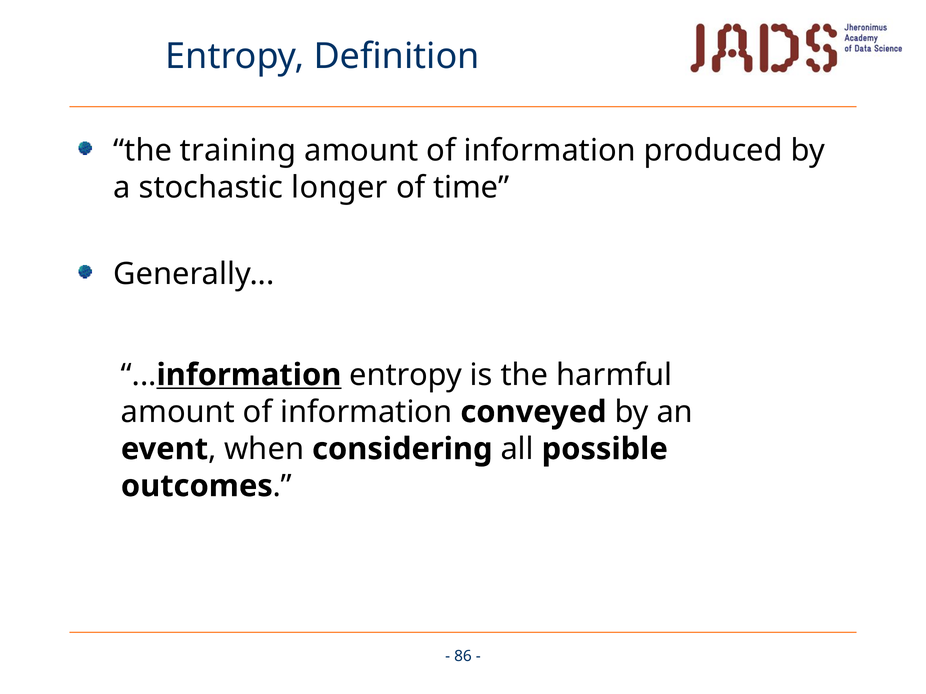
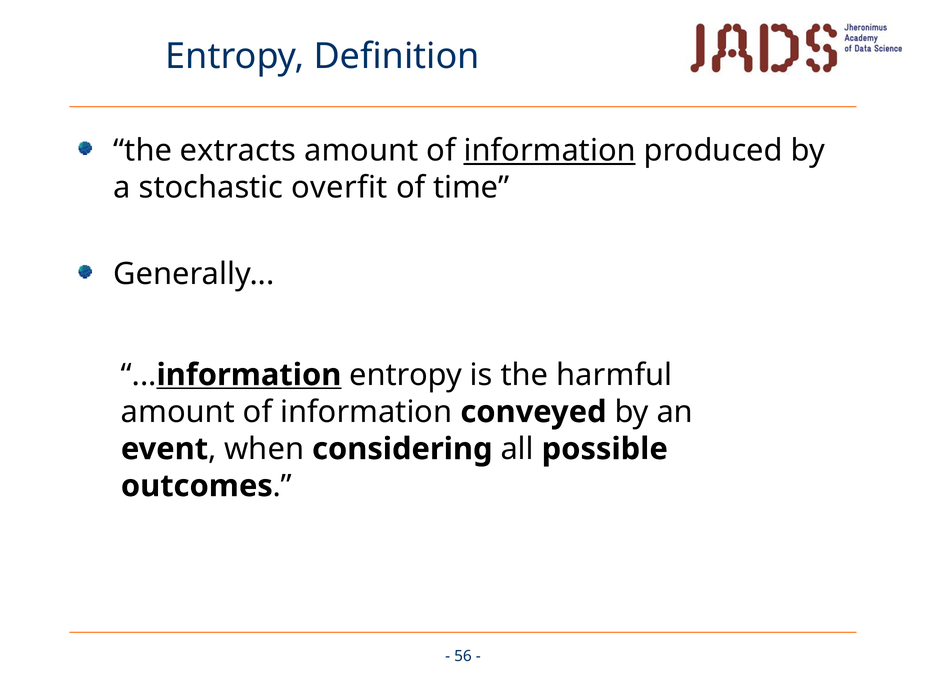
training: training -> extracts (238, 151)
information underline: none -> present (550, 151)
longer: longer -> overfit (340, 188)
86: 86 -> 56 (463, 657)
